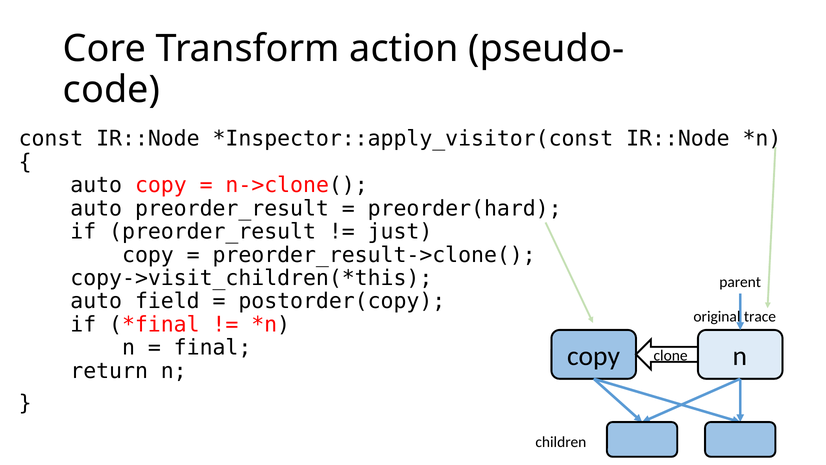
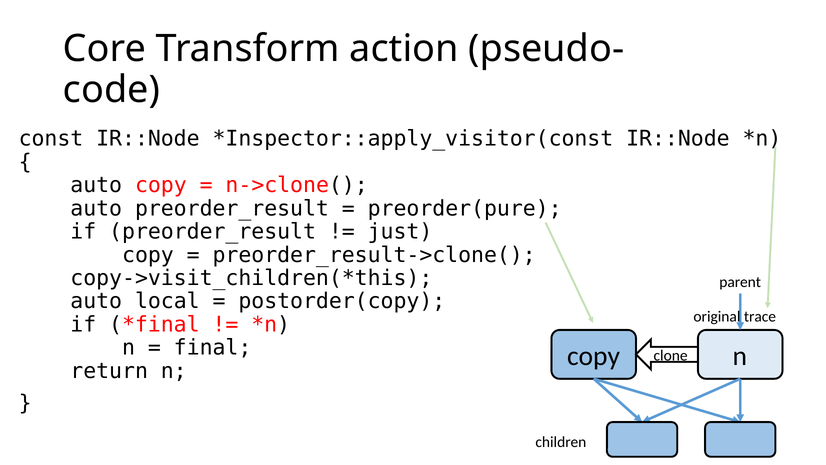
preorder(hard: preorder(hard -> preorder(pure (465, 208)
field: field -> local (167, 301)
